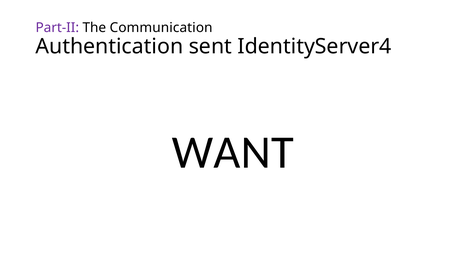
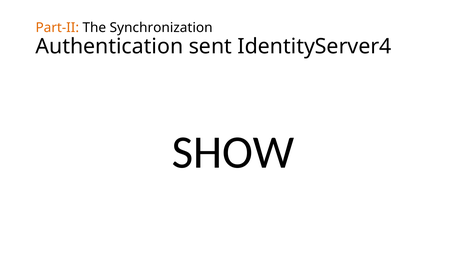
Part-II colour: purple -> orange (57, 28)
Communication: Communication -> Synchronization (161, 28)
WANT: WANT -> SHOW (233, 153)
